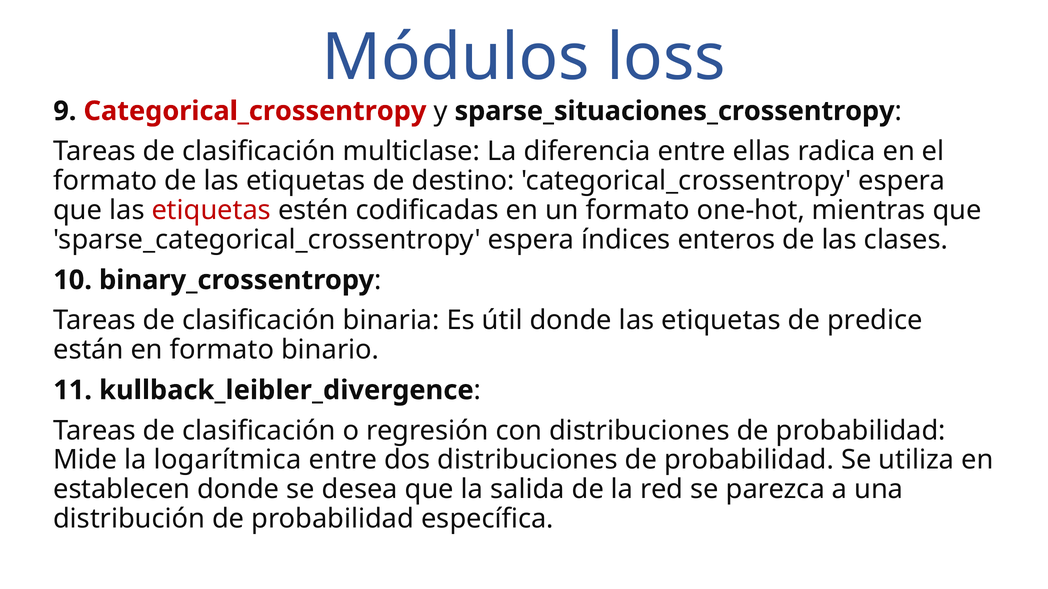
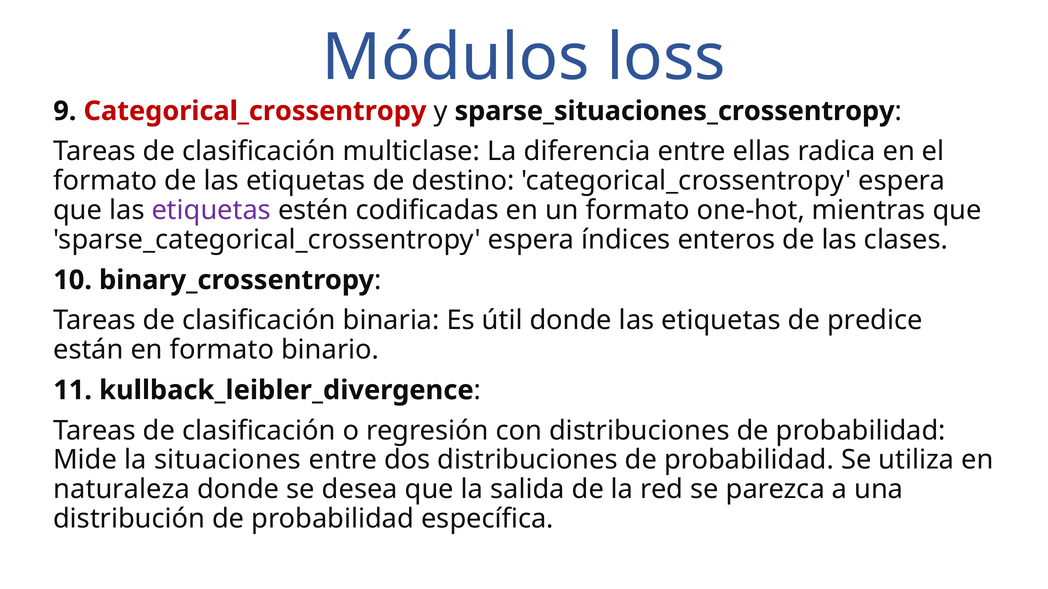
etiquetas colour: red -> purple (211, 210)
logarítmica: logarítmica -> situaciones (228, 460)
establecen: establecen -> naturaleza (122, 490)
